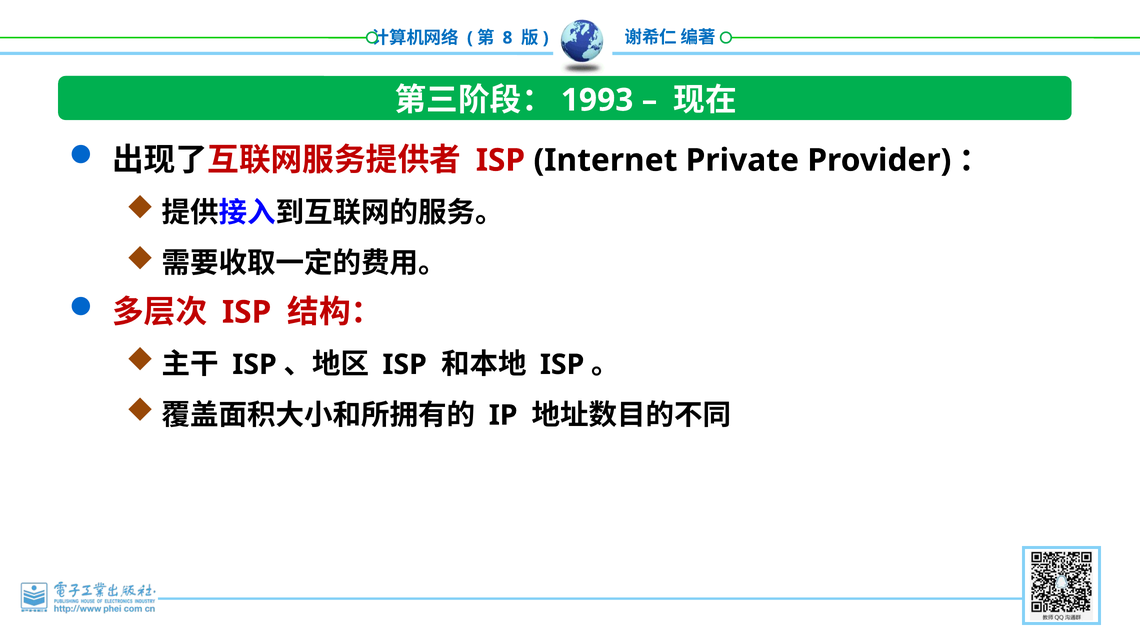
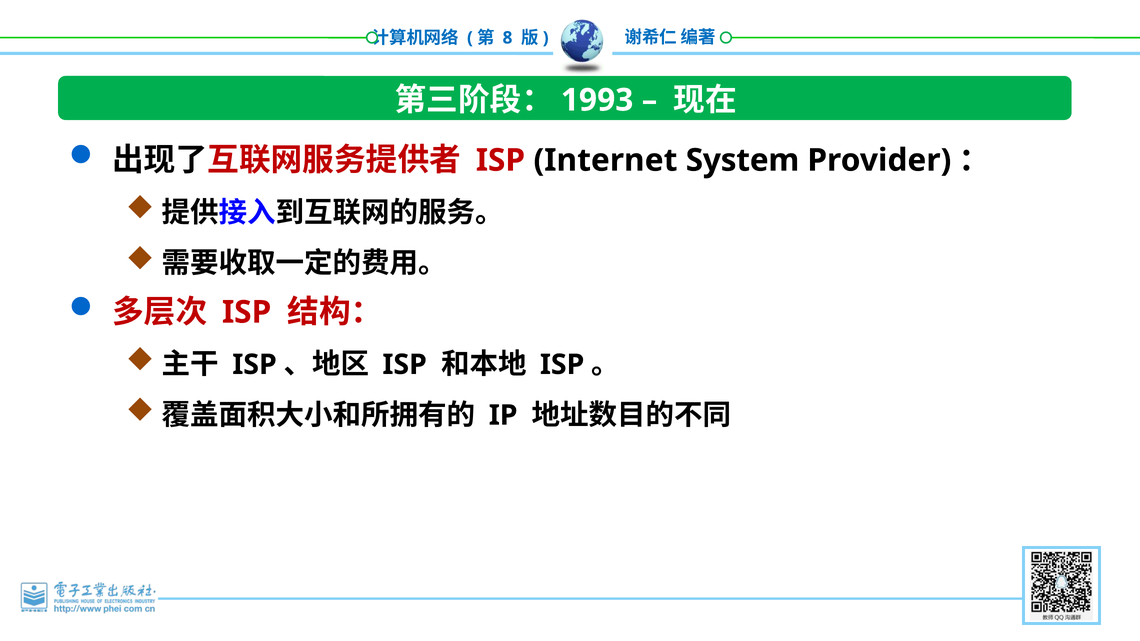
Private: Private -> System (742, 160)
